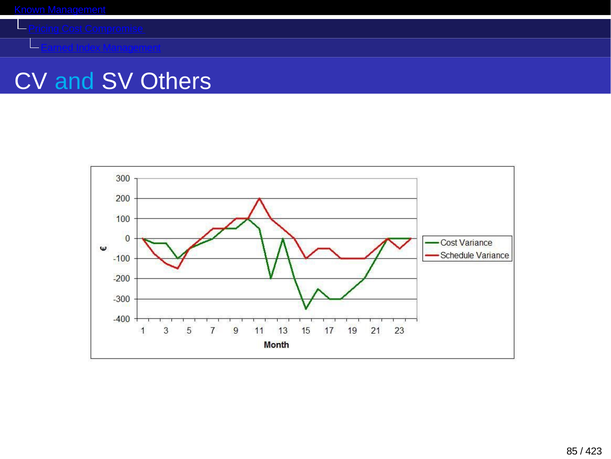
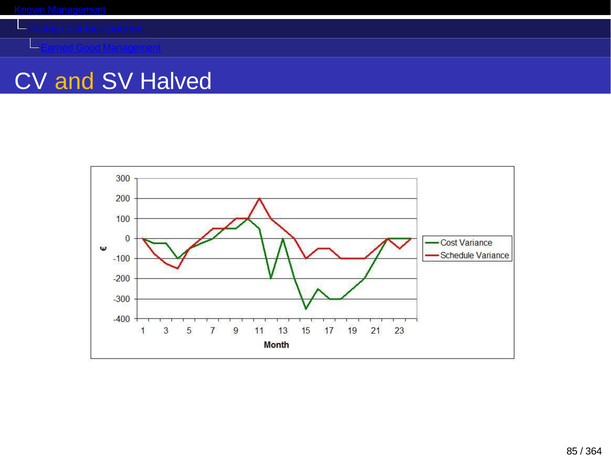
Compromise: Compromise -> Incorporated (114, 29)
Index: Index -> Good (88, 48)
and colour: light blue -> yellow (75, 81)
Others: Others -> Halved (176, 81)
423: 423 -> 364 (594, 451)
